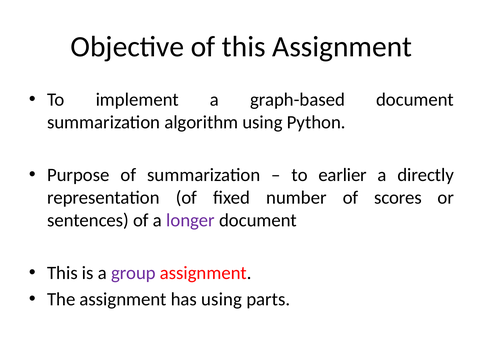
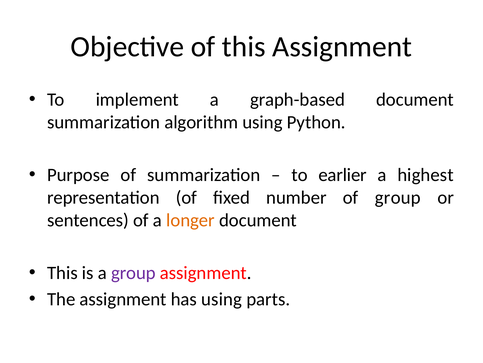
directly: directly -> highest (426, 175)
of scores: scores -> group (398, 197)
longer colour: purple -> orange (191, 220)
